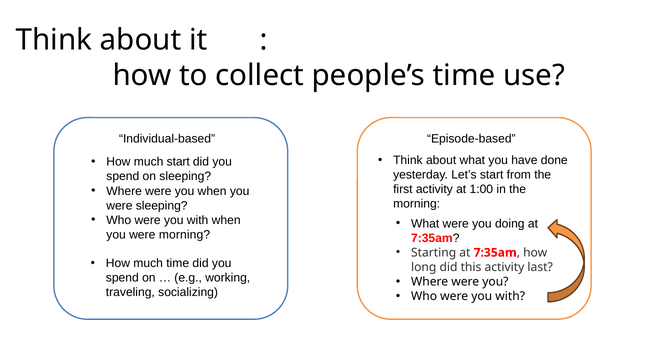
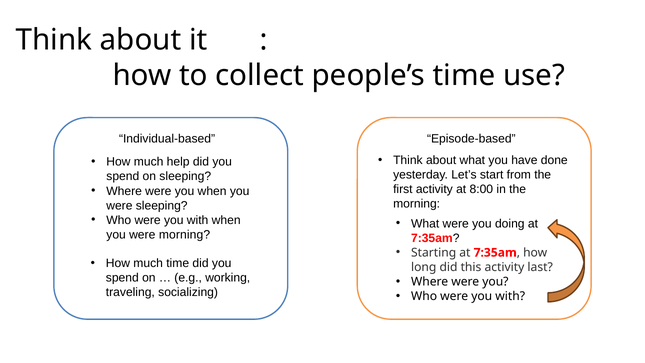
much start: start -> help (178, 162)
1:00: 1:00 -> 8:00 (481, 189)
